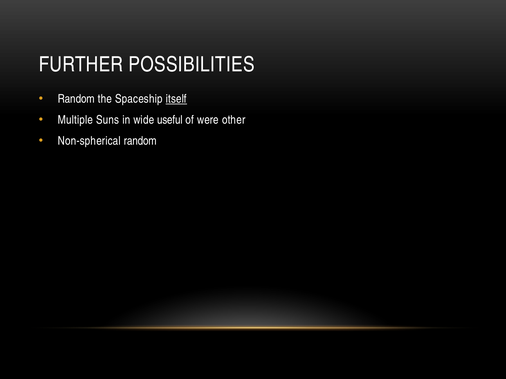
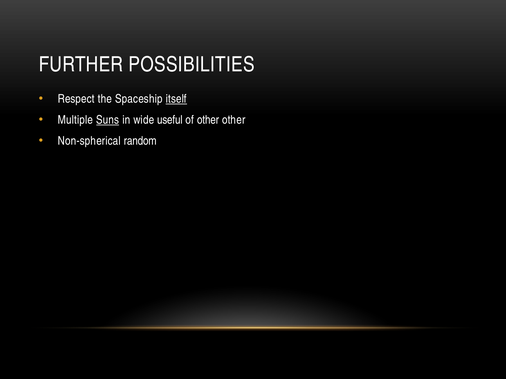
Random: Random -> Respect (76, 99)
Suns underline: none -> present (108, 120)
of were: were -> other (208, 120)
